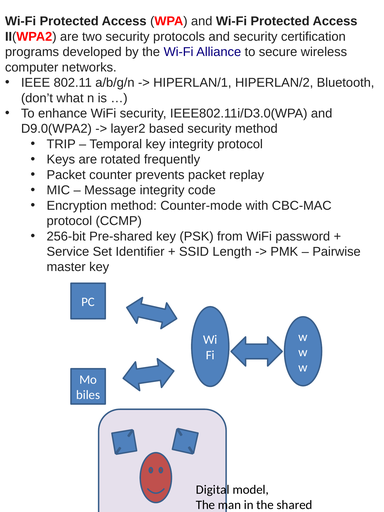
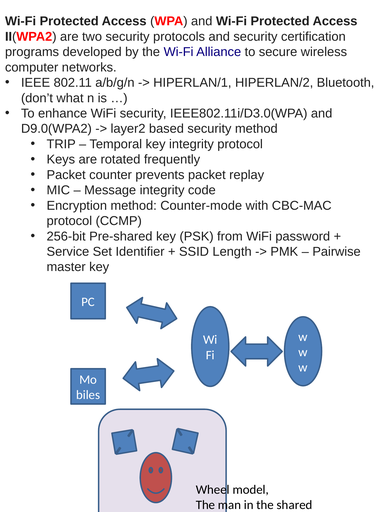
Digital: Digital -> Wheel (213, 490)
